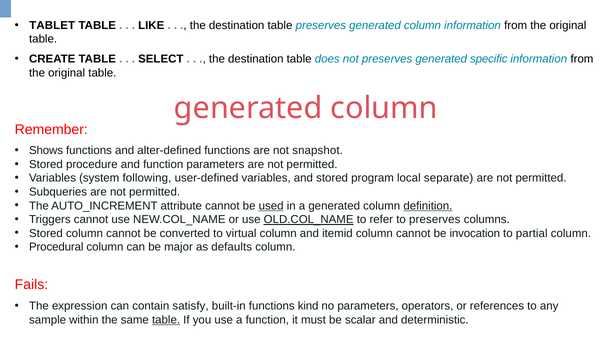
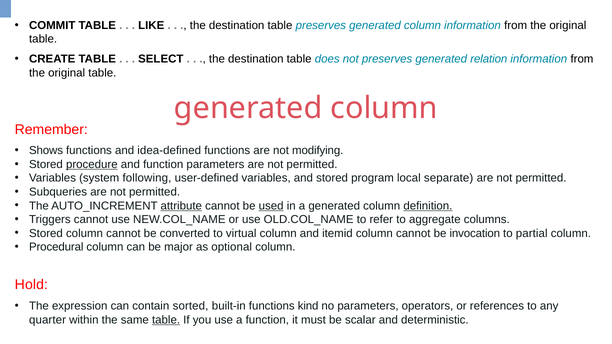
TABLET: TABLET -> COMMIT (52, 25)
specific: specific -> relation (489, 59)
alter-defined: alter-defined -> idea-defined (169, 151)
snapshot: snapshot -> modifying (318, 151)
procedure underline: none -> present (92, 165)
attribute underline: none -> present (181, 206)
OLD.COL_NAME underline: present -> none (309, 220)
to preserves: preserves -> aggregate (435, 220)
defaults: defaults -> optional (232, 247)
Fails: Fails -> Hold (31, 285)
satisfy: satisfy -> sorted (191, 306)
sample: sample -> quarter (48, 320)
